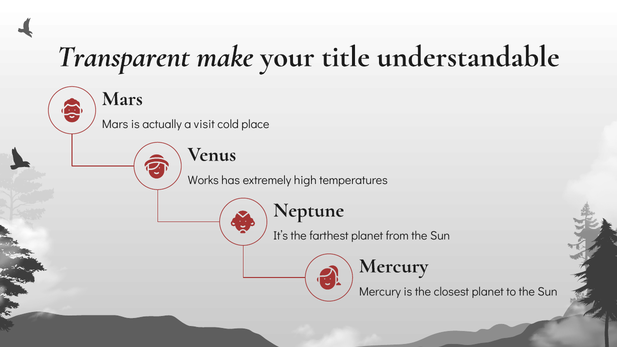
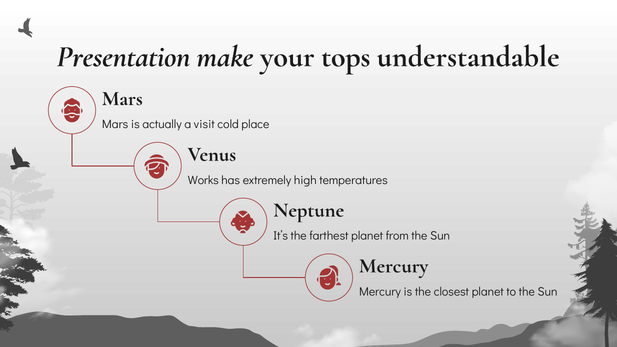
Transparent: Transparent -> Presentation (123, 56)
title: title -> tops (346, 56)
